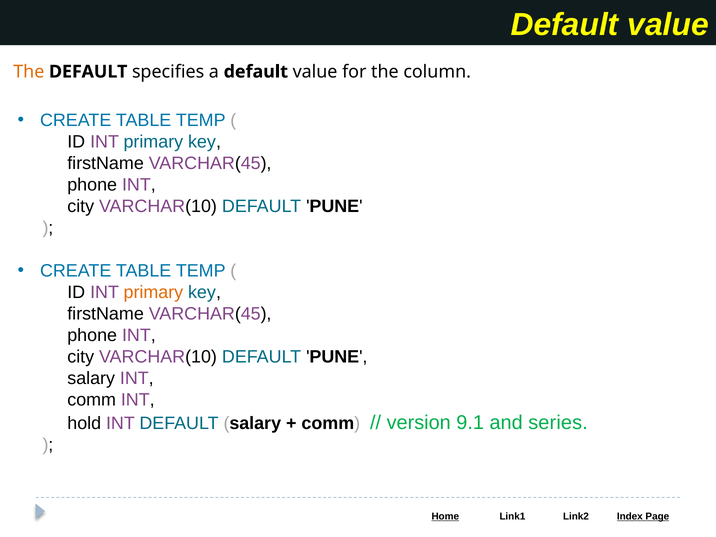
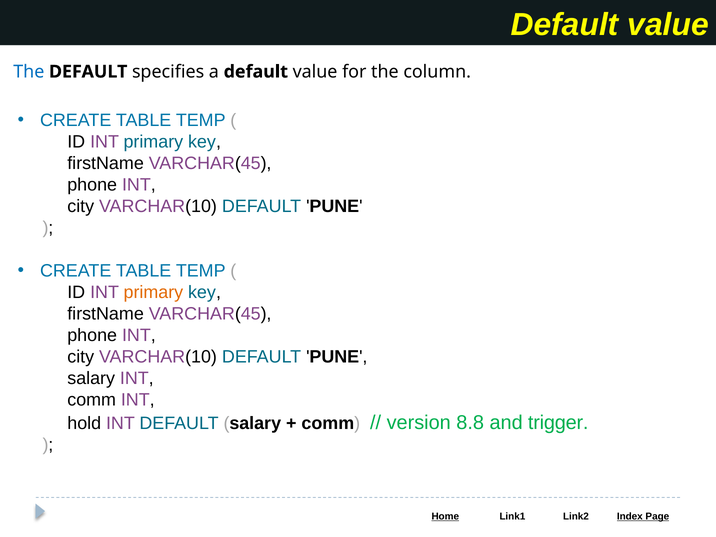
The colour: orange -> blue (29, 72)
9.1: 9.1 -> 8.8 (470, 423)
series: series -> trigger (558, 423)
